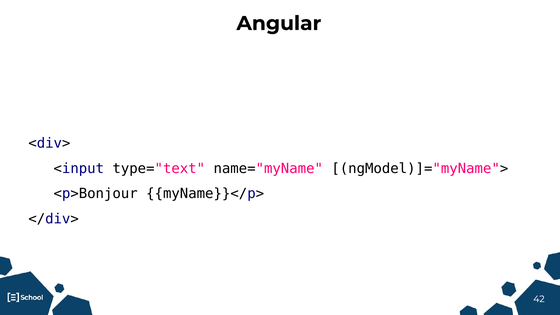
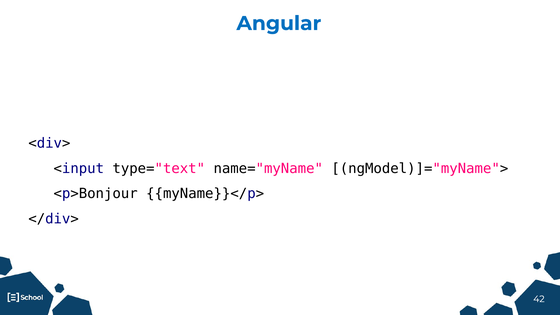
Angular colour: black -> blue (279, 23)
